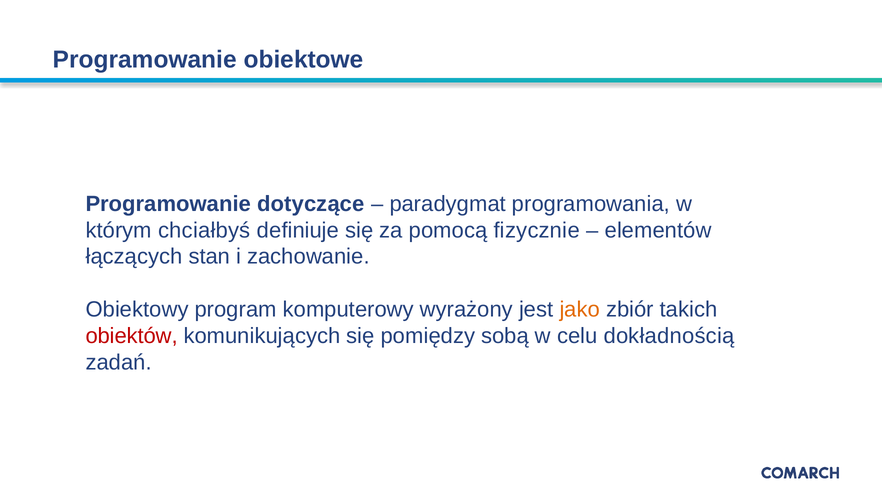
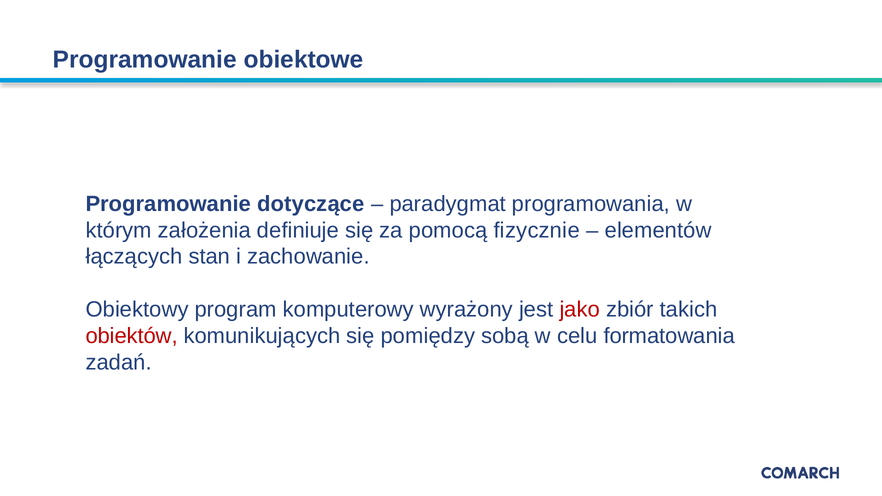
chciałbyś: chciałbyś -> założenia (204, 230)
jako colour: orange -> red (580, 310)
dokładnością: dokładnością -> formatowania (669, 336)
